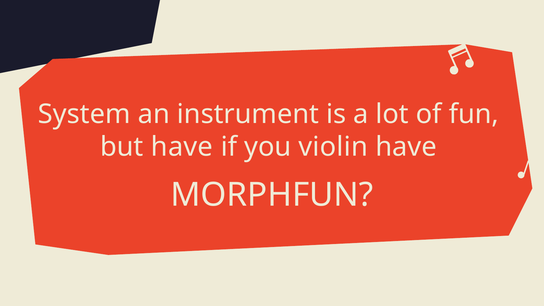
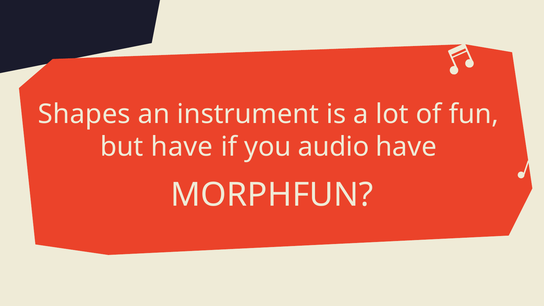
System: System -> Shapes (84, 114)
violin: violin -> audio (334, 147)
